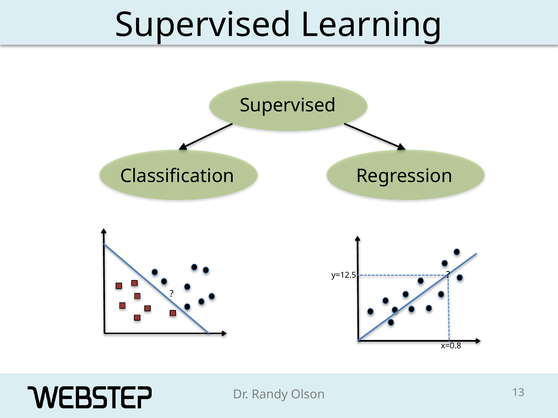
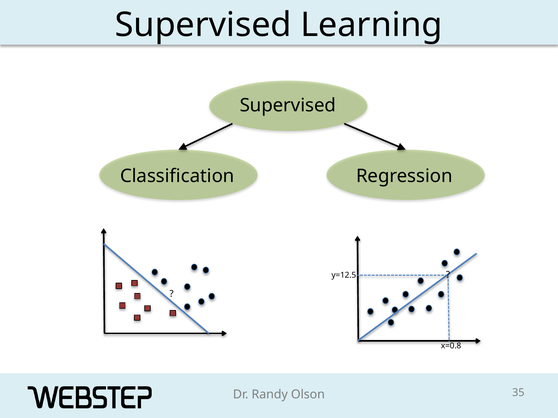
13: 13 -> 35 (518, 393)
